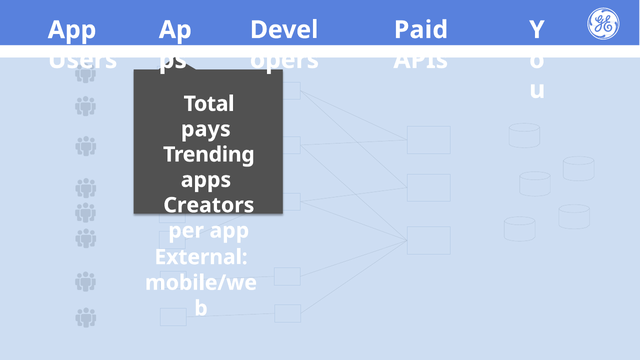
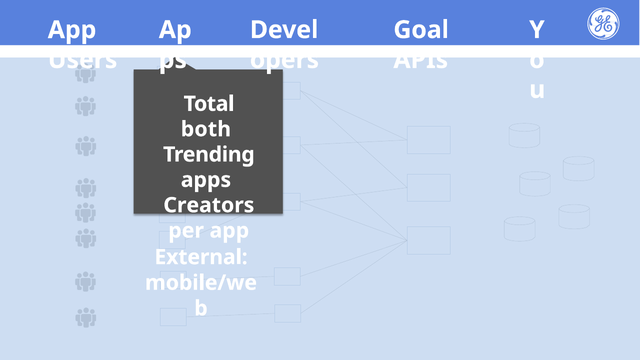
Paid: Paid -> Goal (421, 30)
pays: pays -> both (206, 129)
